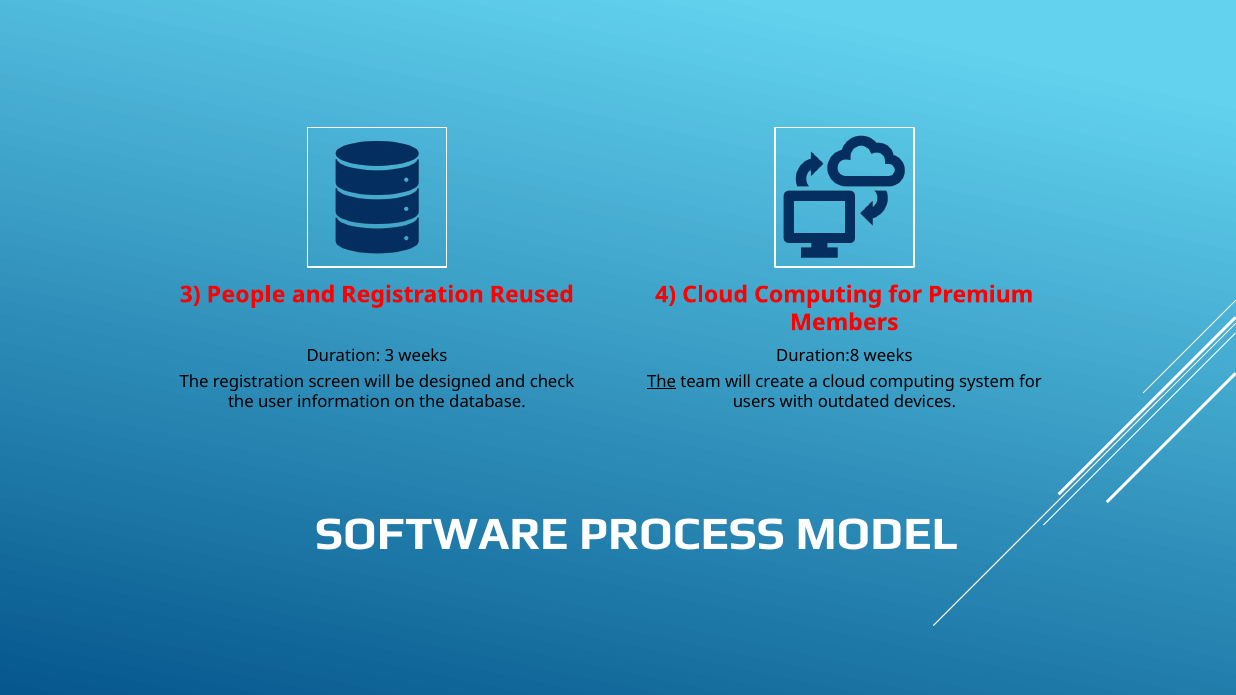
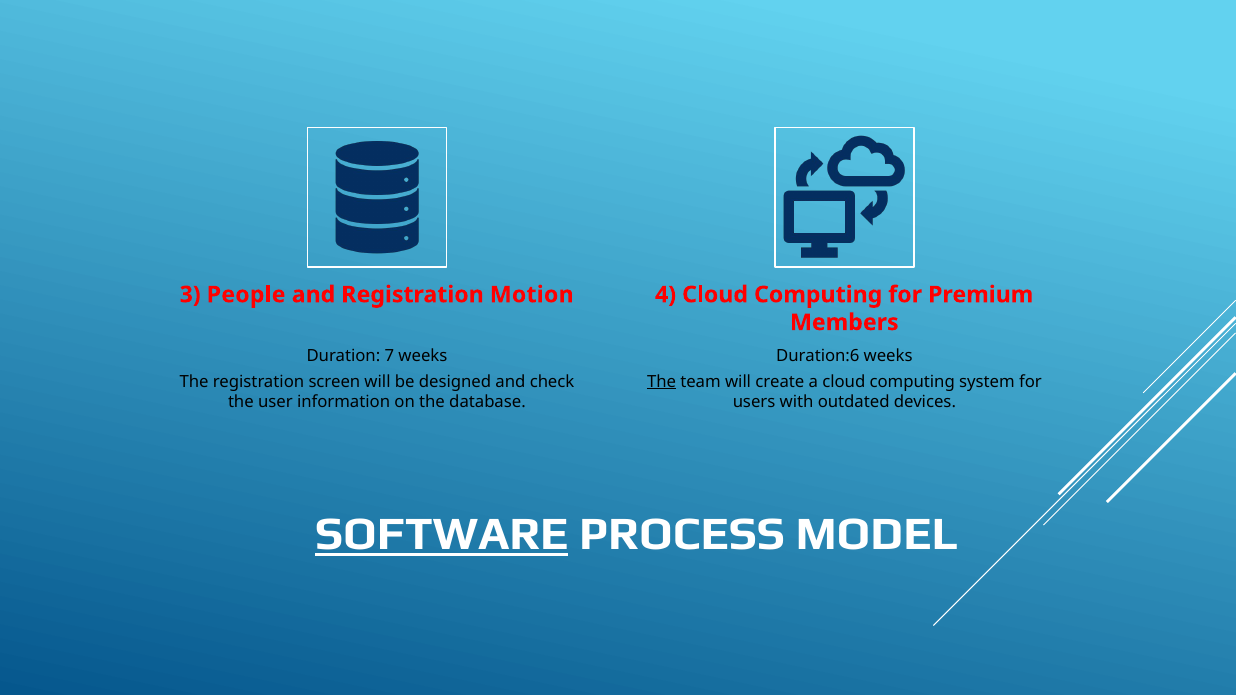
Reused: Reused -> Motion (532, 295)
Duration 3: 3 -> 7 (389, 356)
Duration:8: Duration:8 -> Duration:6 (818, 356)
SOFTWARE underline: none -> present (442, 535)
